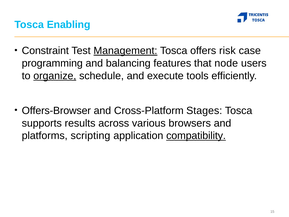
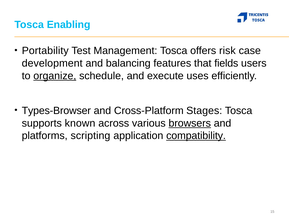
Constraint: Constraint -> Portability (45, 51)
Management underline: present -> none (125, 51)
programming: programming -> development (52, 63)
node: node -> fields (226, 63)
tools: tools -> uses (198, 76)
Offers-Browser: Offers-Browser -> Types-Browser (56, 110)
results: results -> known (80, 123)
browsers underline: none -> present (190, 123)
